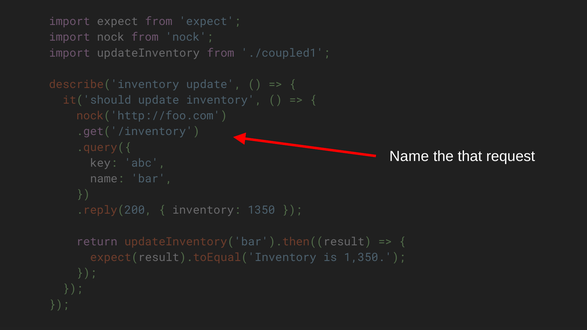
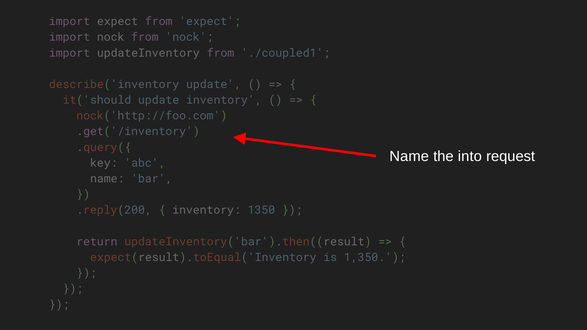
that: that -> into (470, 156)
